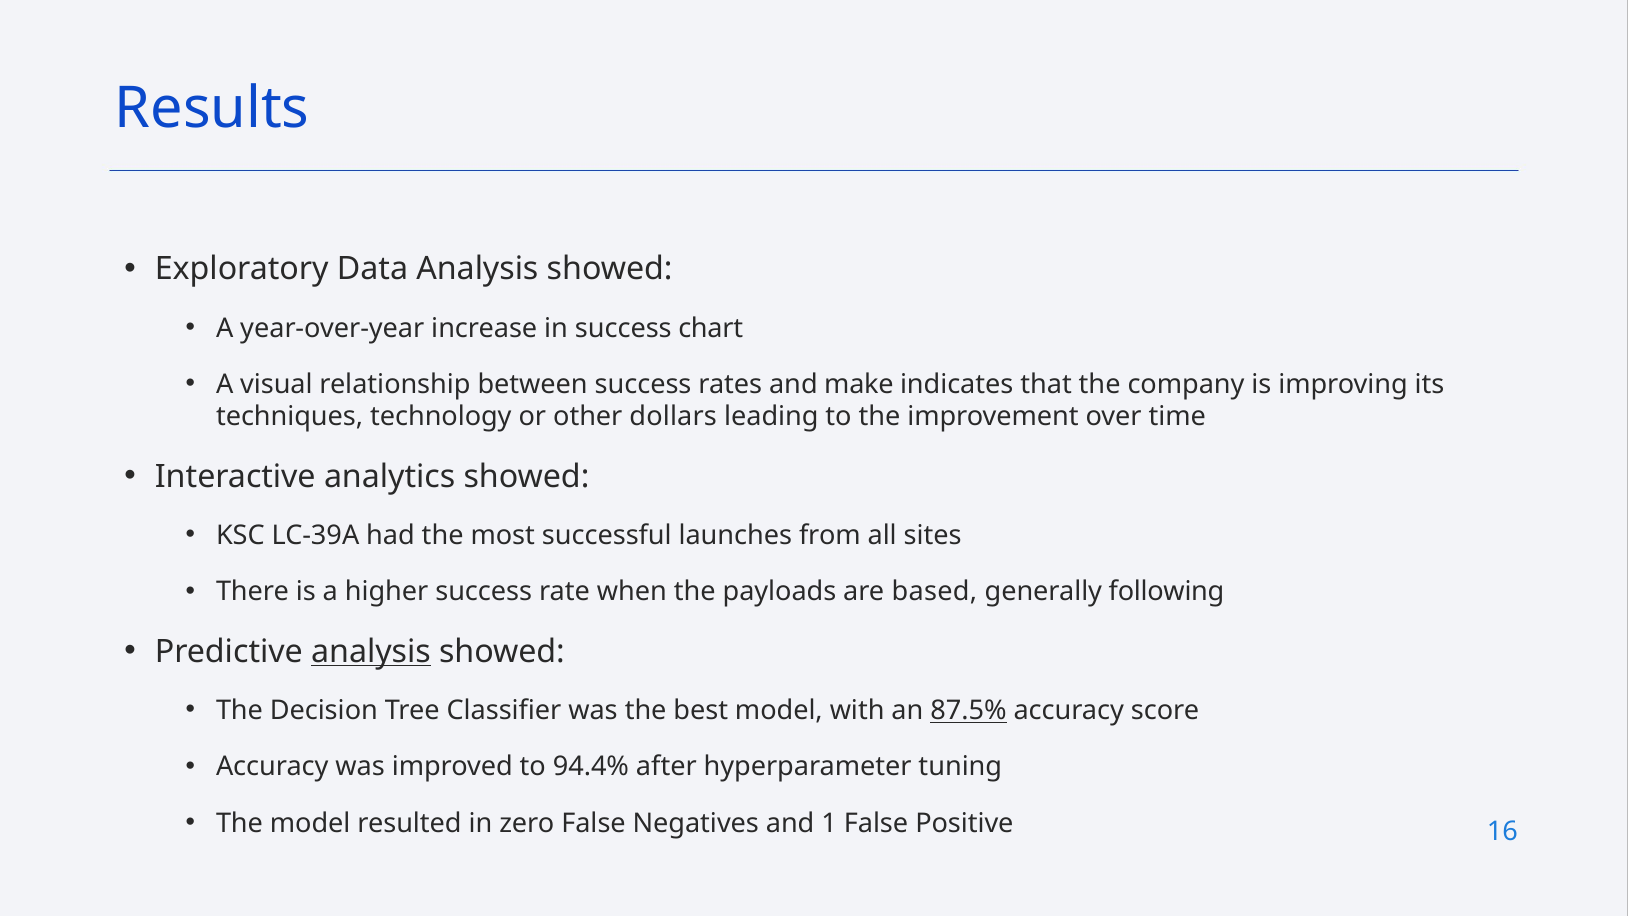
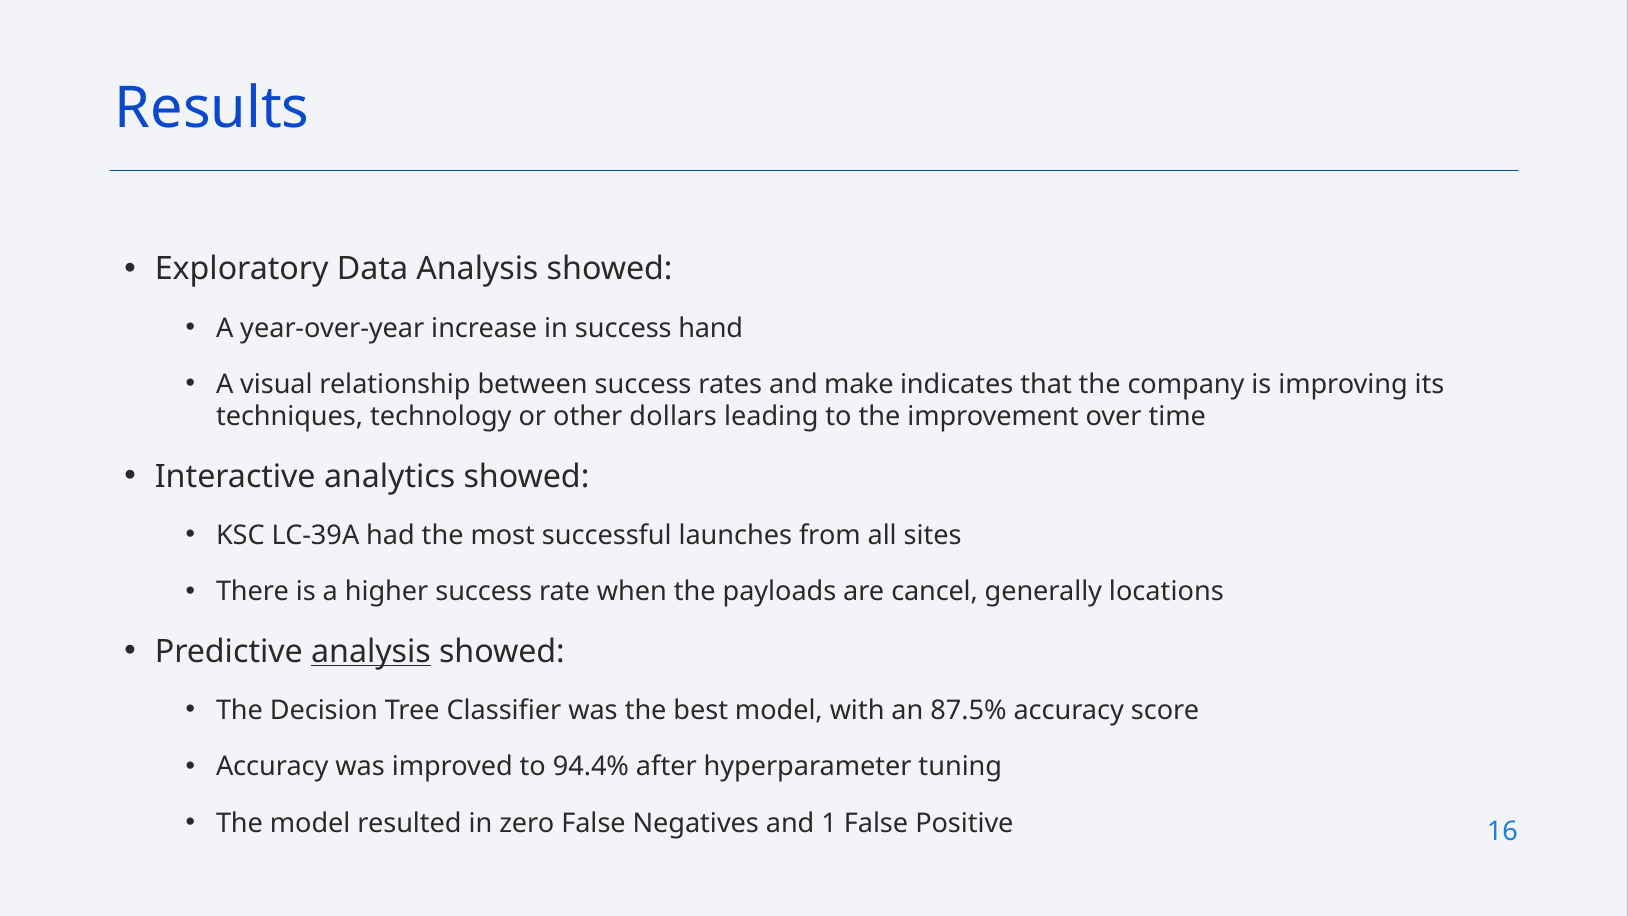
chart: chart -> hand (711, 328)
based: based -> cancel (935, 592)
following: following -> locations (1166, 592)
87.5% underline: present -> none (969, 710)
